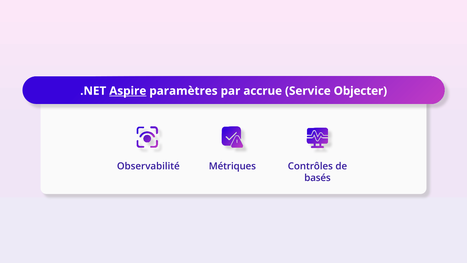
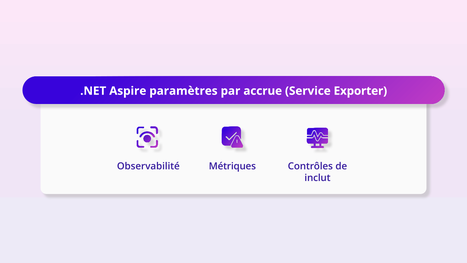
Aspire underline: present -> none (128, 91)
Objecter: Objecter -> Exporter (360, 91)
basés: basés -> inclut (317, 178)
